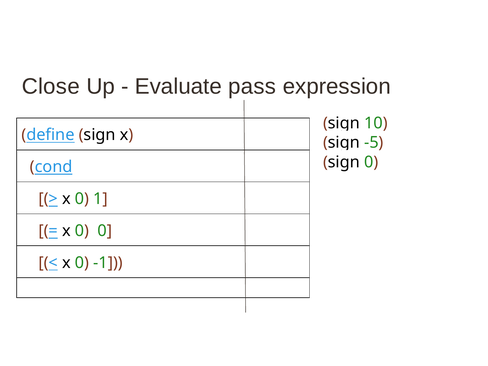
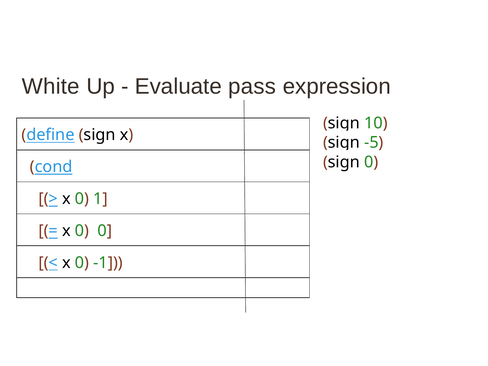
Close: Close -> White (51, 86)
